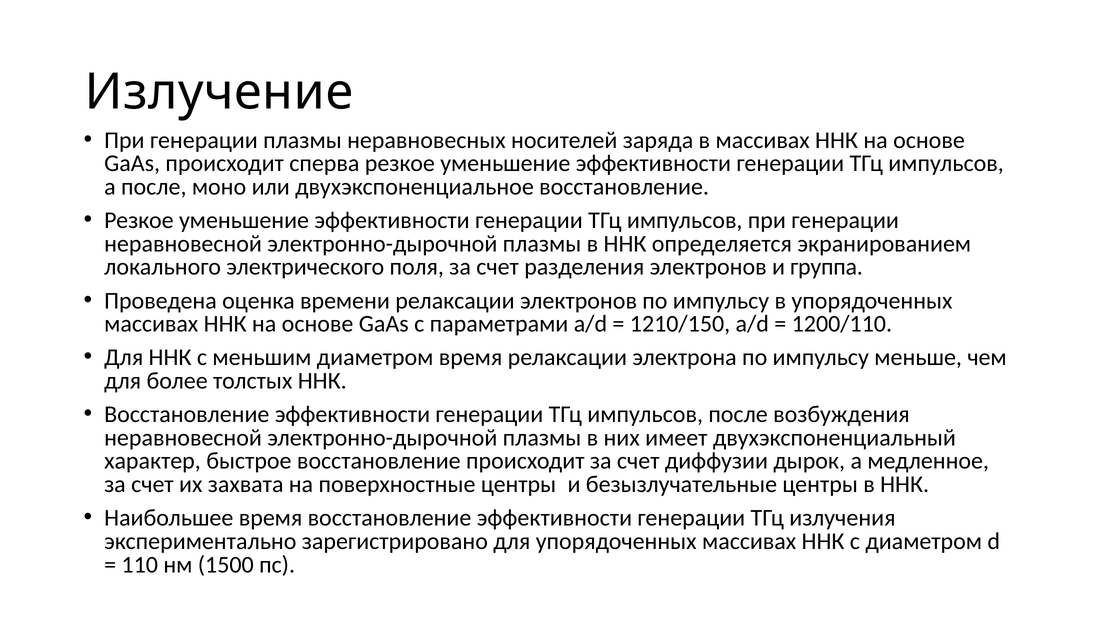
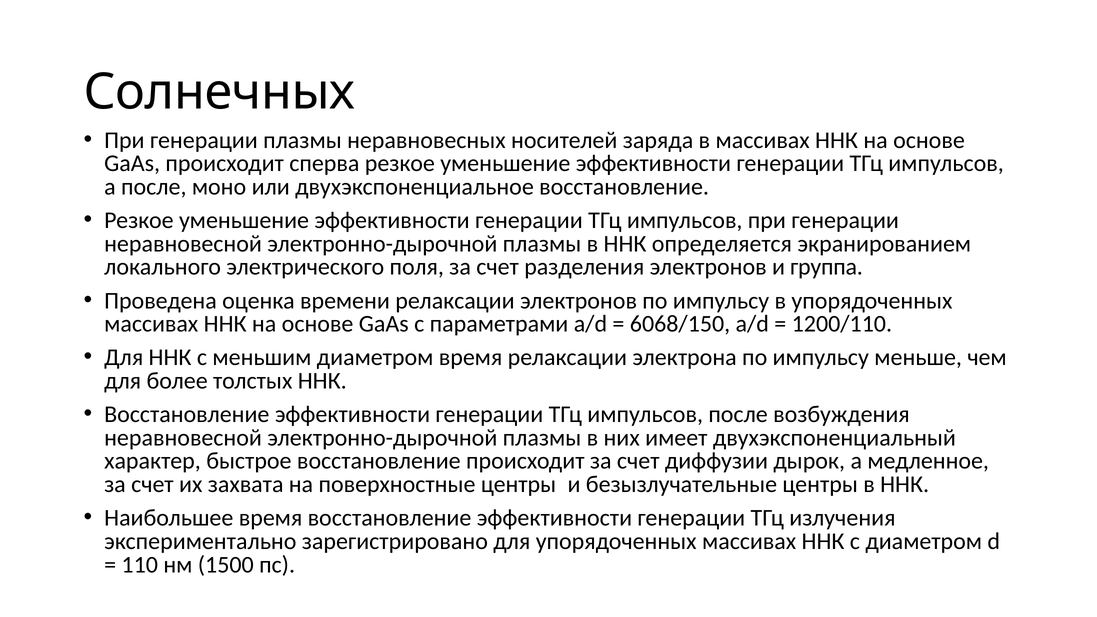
Излучение: Излучение -> Солнечных (219, 92)
1210/150: 1210/150 -> 6068/150 (680, 324)
